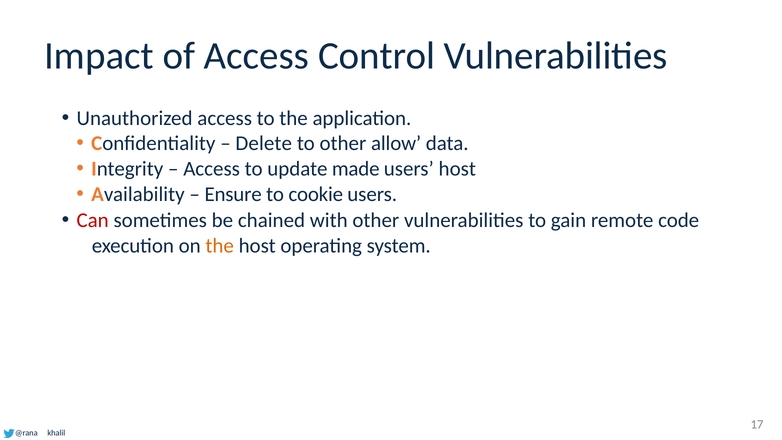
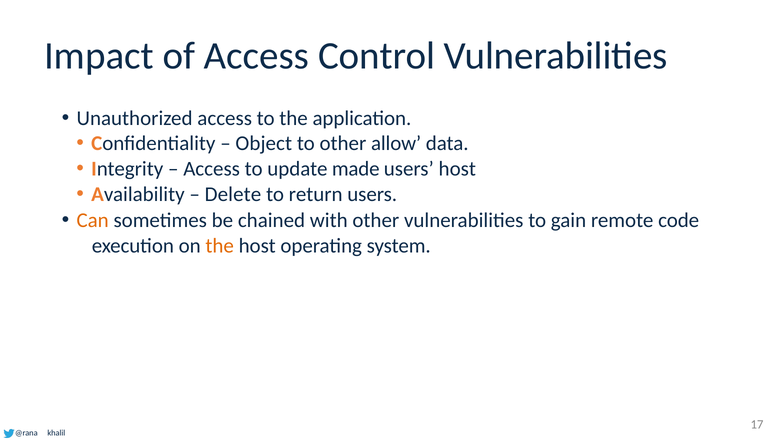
Delete: Delete -> Object (264, 143)
Ensure: Ensure -> Delete (233, 194)
cookie: cookie -> return (316, 194)
Can colour: red -> orange (93, 220)
